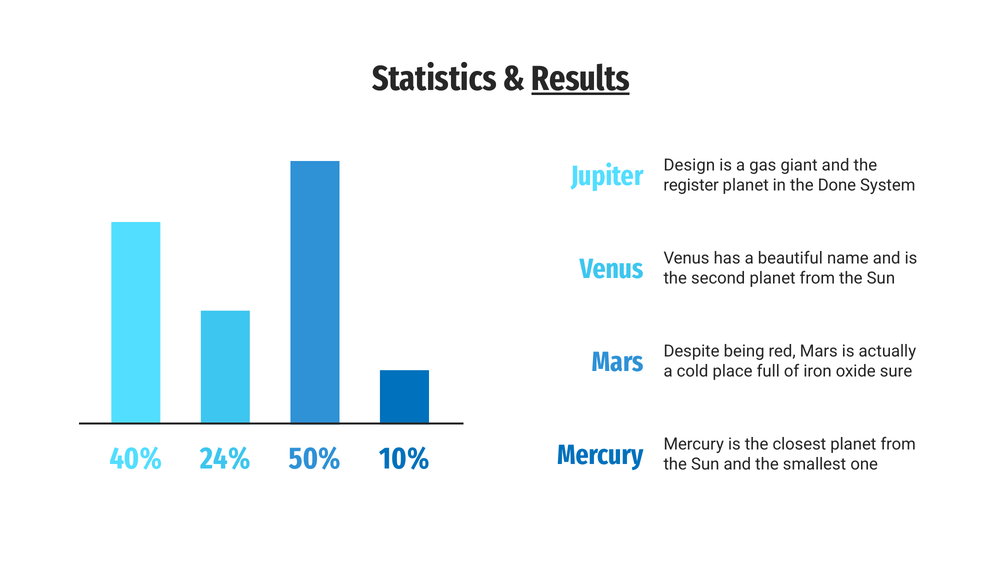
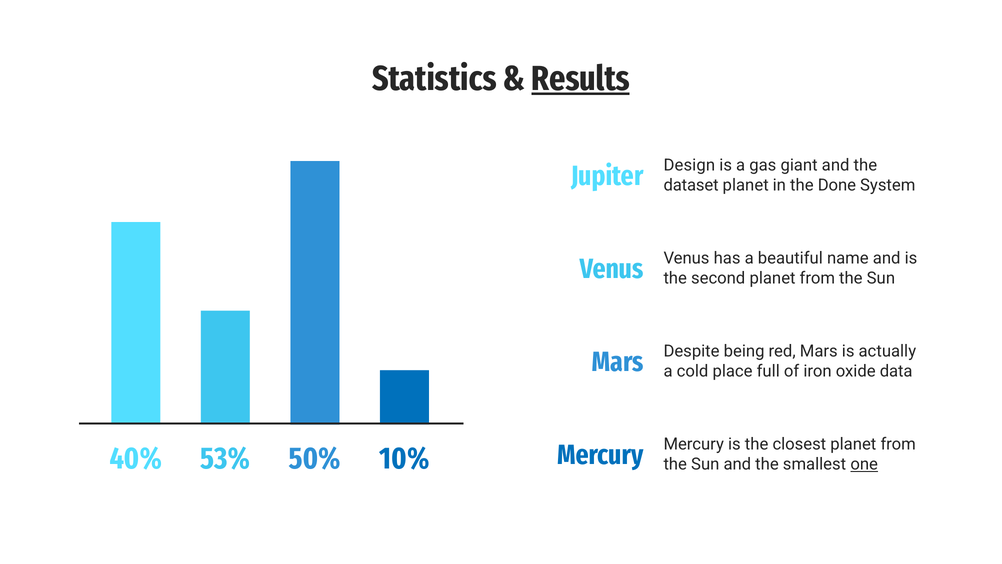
register: register -> dataset (691, 185)
sure: sure -> data (896, 371)
24%: 24% -> 53% (225, 458)
one underline: none -> present (864, 464)
